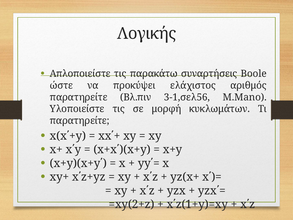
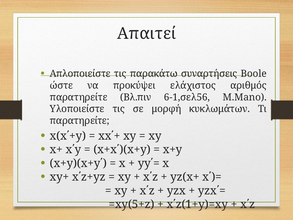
Λογικής: Λογικής -> Απαιτεί (147, 34)
3-1,σελ56: 3-1,σελ56 -> 6-1,σελ56 (187, 97)
=xy(2+z: =xy(2+z -> =xy(5+z (132, 204)
